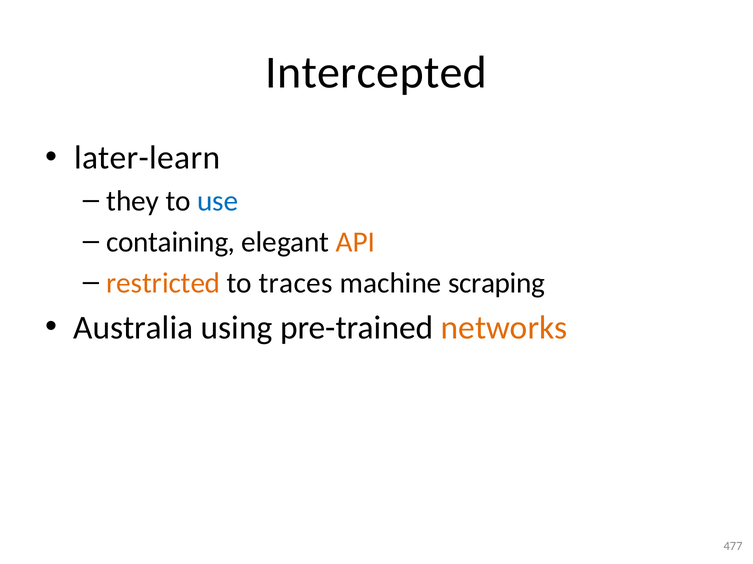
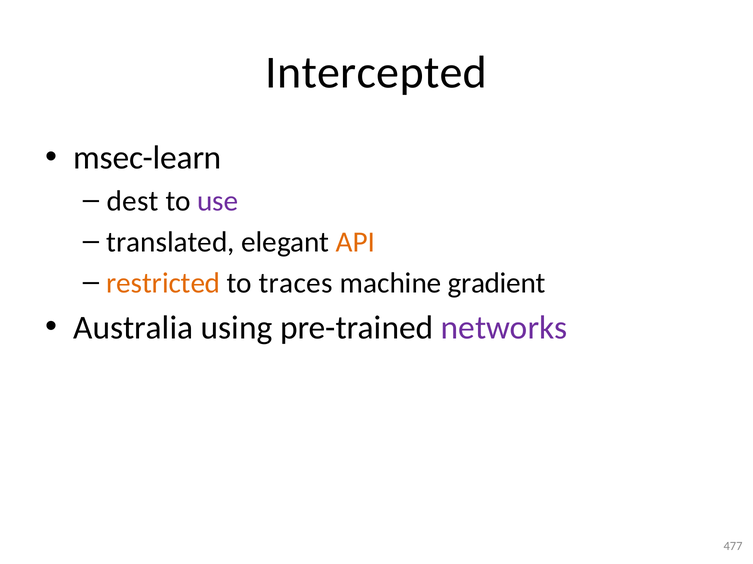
later-learn: later-learn -> msec-learn (147, 158)
they: they -> dest (133, 201)
use colour: blue -> purple (218, 201)
containing: containing -> translated (171, 242)
scraping: scraping -> gradient (497, 283)
networks colour: orange -> purple (504, 328)
